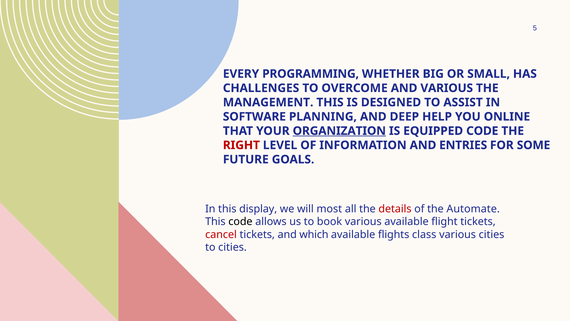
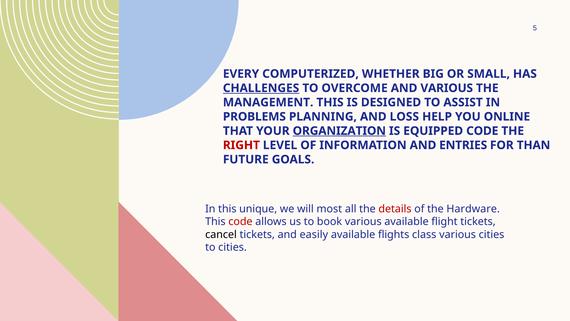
PROGRAMMING: PROGRAMMING -> COMPUTERIZED (311, 74)
CHALLENGES underline: none -> present (261, 88)
SOFTWARE: SOFTWARE -> PROBLEMS (254, 117)
DEEP: DEEP -> LOSS (404, 117)
SOME: SOME -> THAN (534, 145)
display: display -> unique (258, 209)
Automate: Automate -> Hardware (473, 209)
code colour: black -> red (240, 221)
cancel colour: red -> black (221, 234)
which: which -> easily (314, 234)
